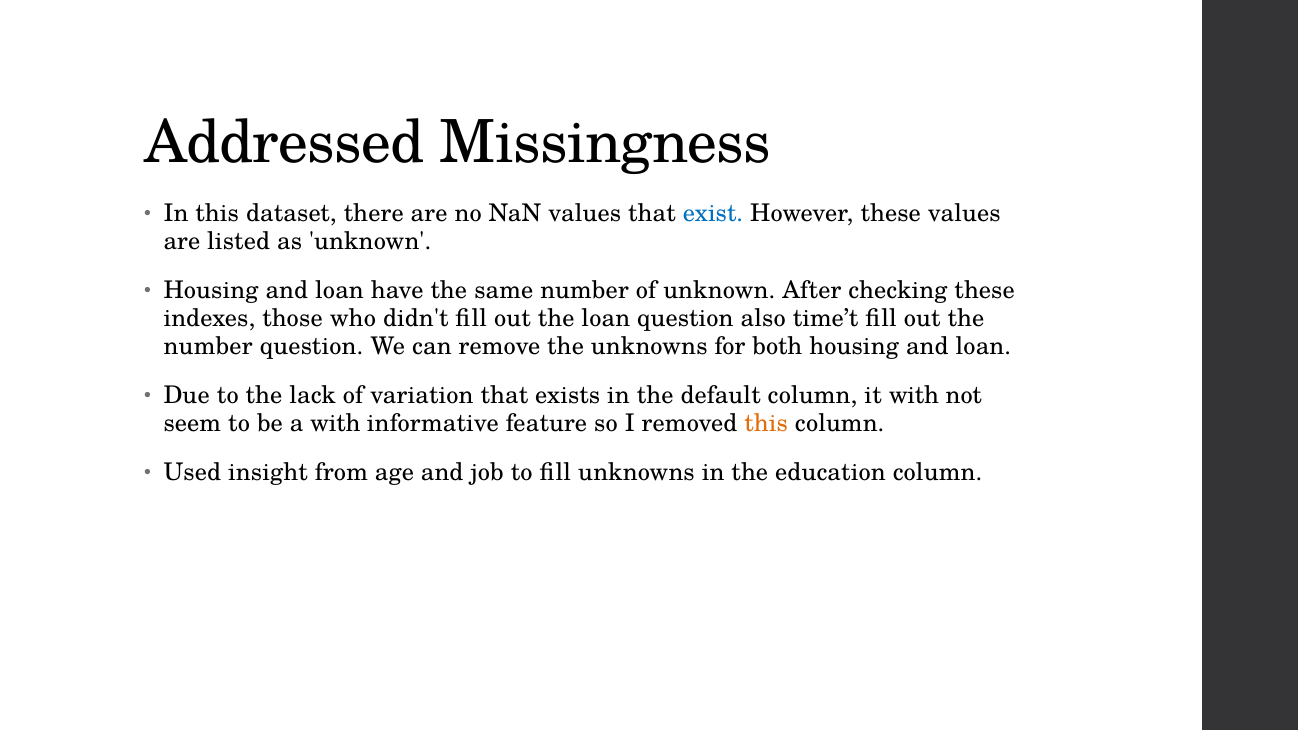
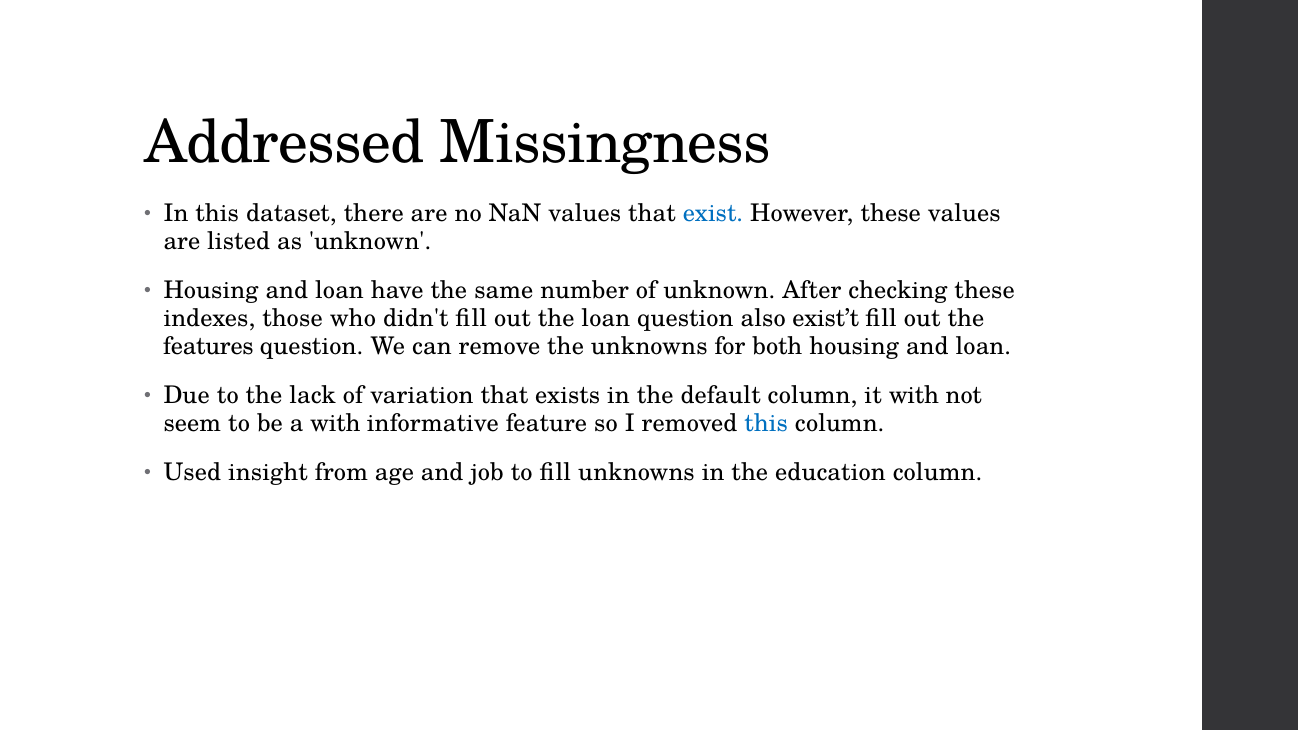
time’t: time’t -> exist’t (826, 319)
number: number -> features (208, 346)
this colour: orange -> blue (766, 424)
